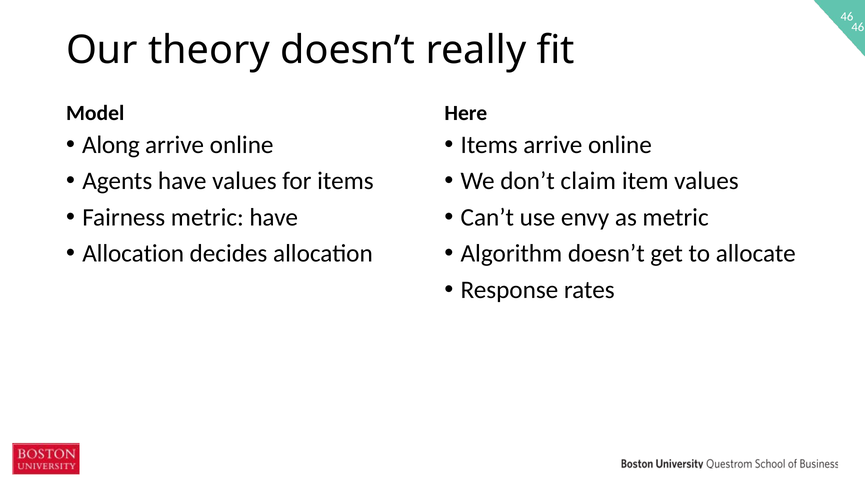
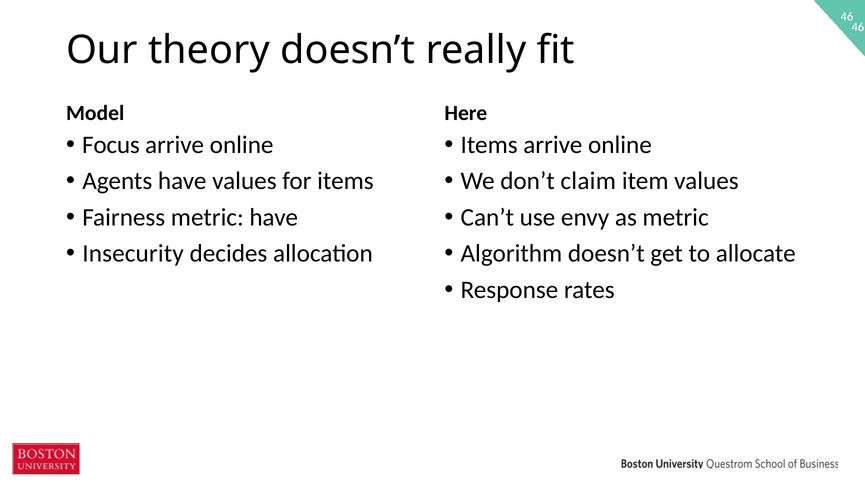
Along: Along -> Focus (111, 145)
Allocation: Allocation -> Insecurity (133, 254)
